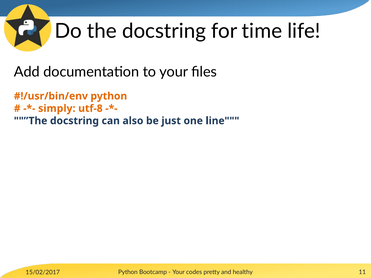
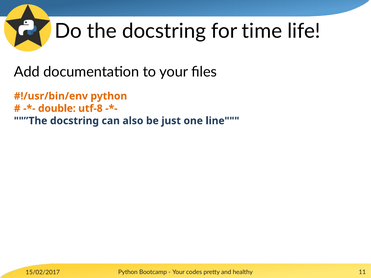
simply: simply -> double (57, 109)
